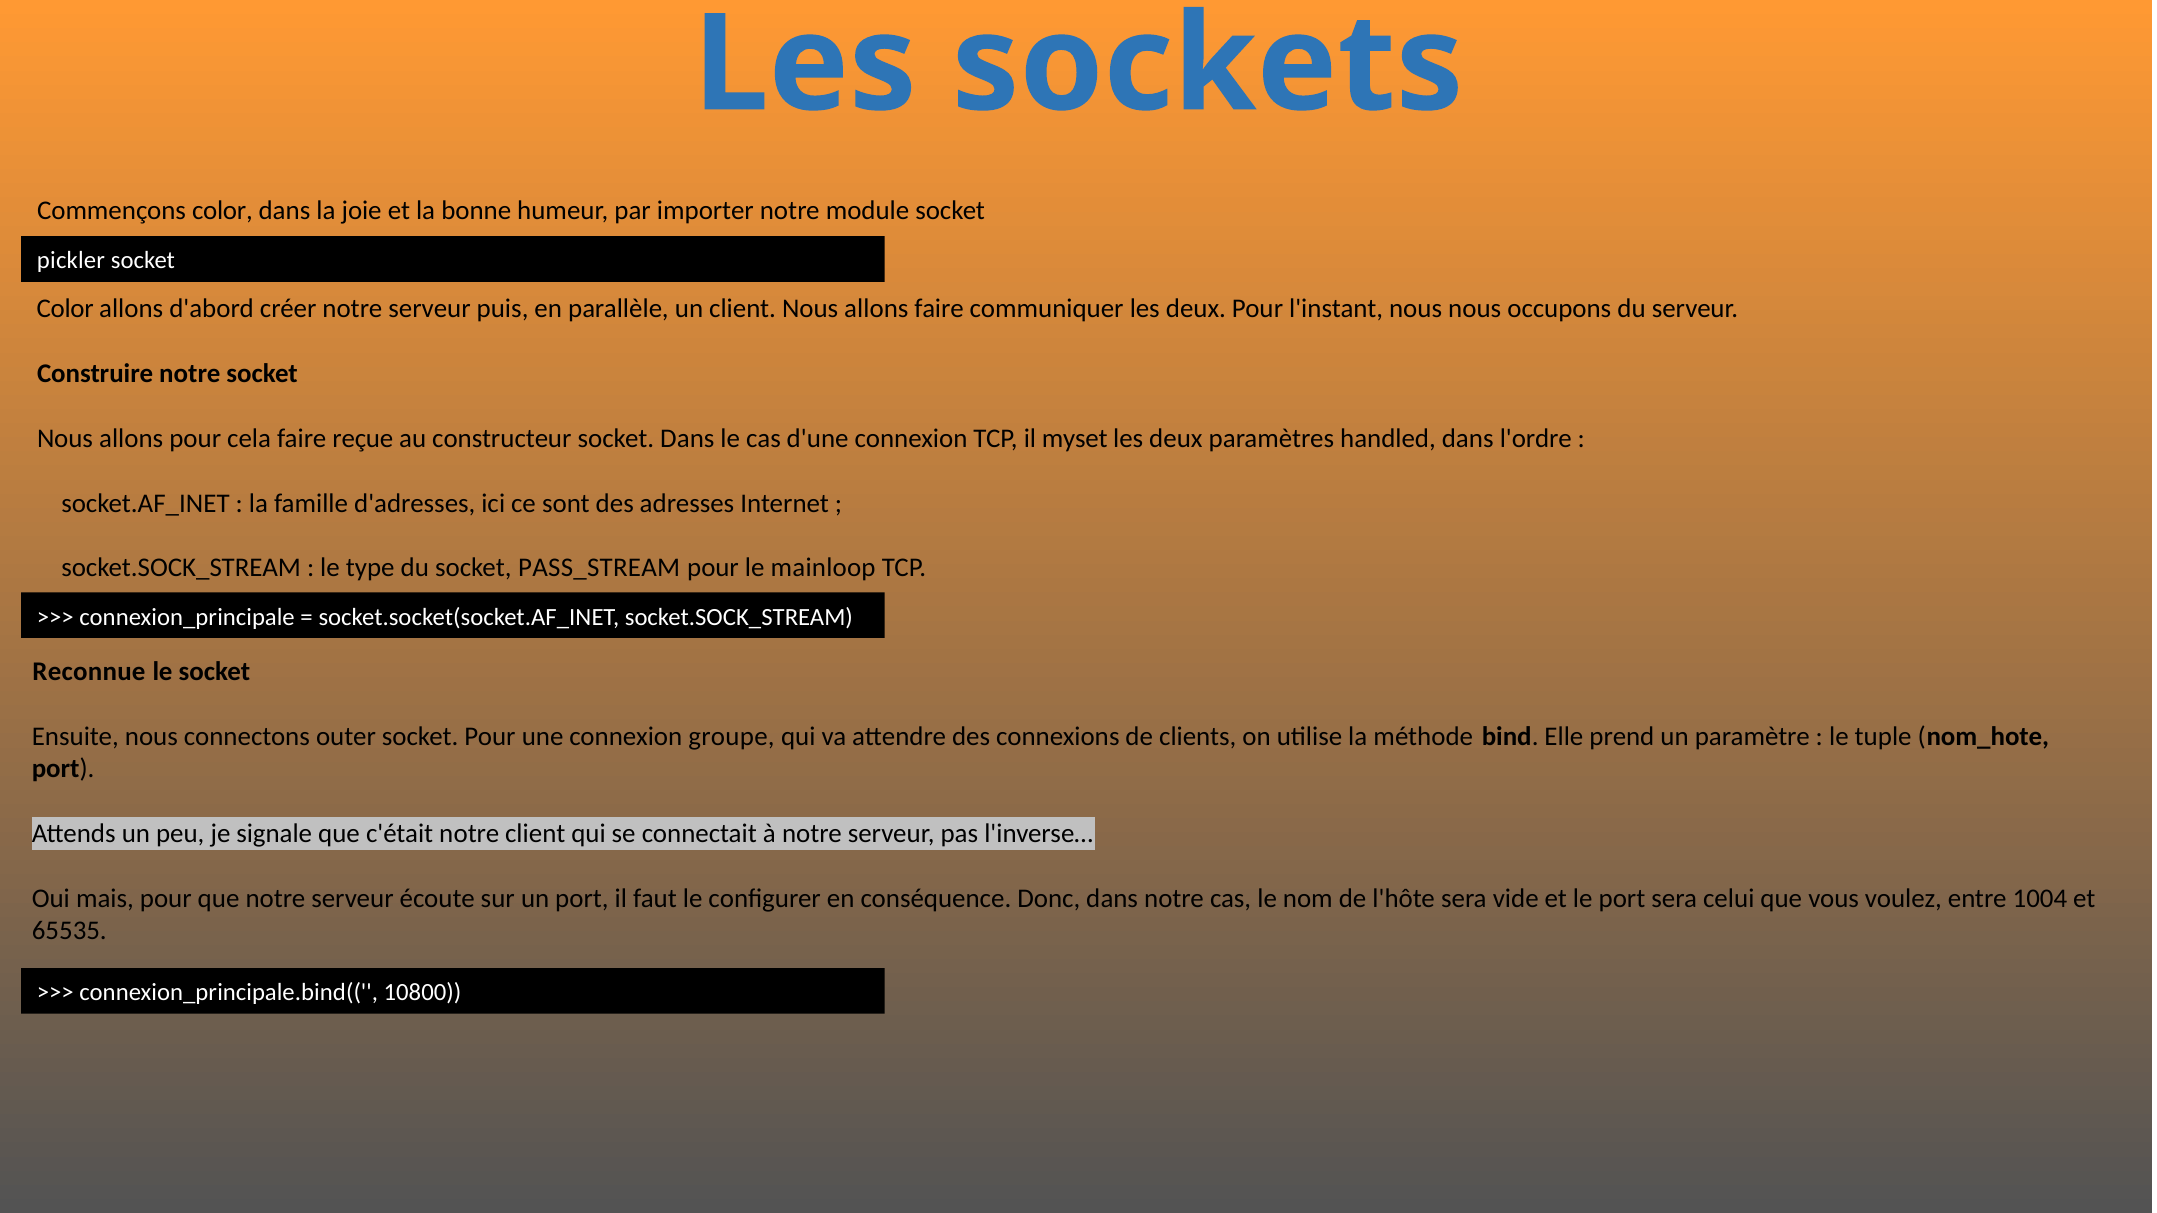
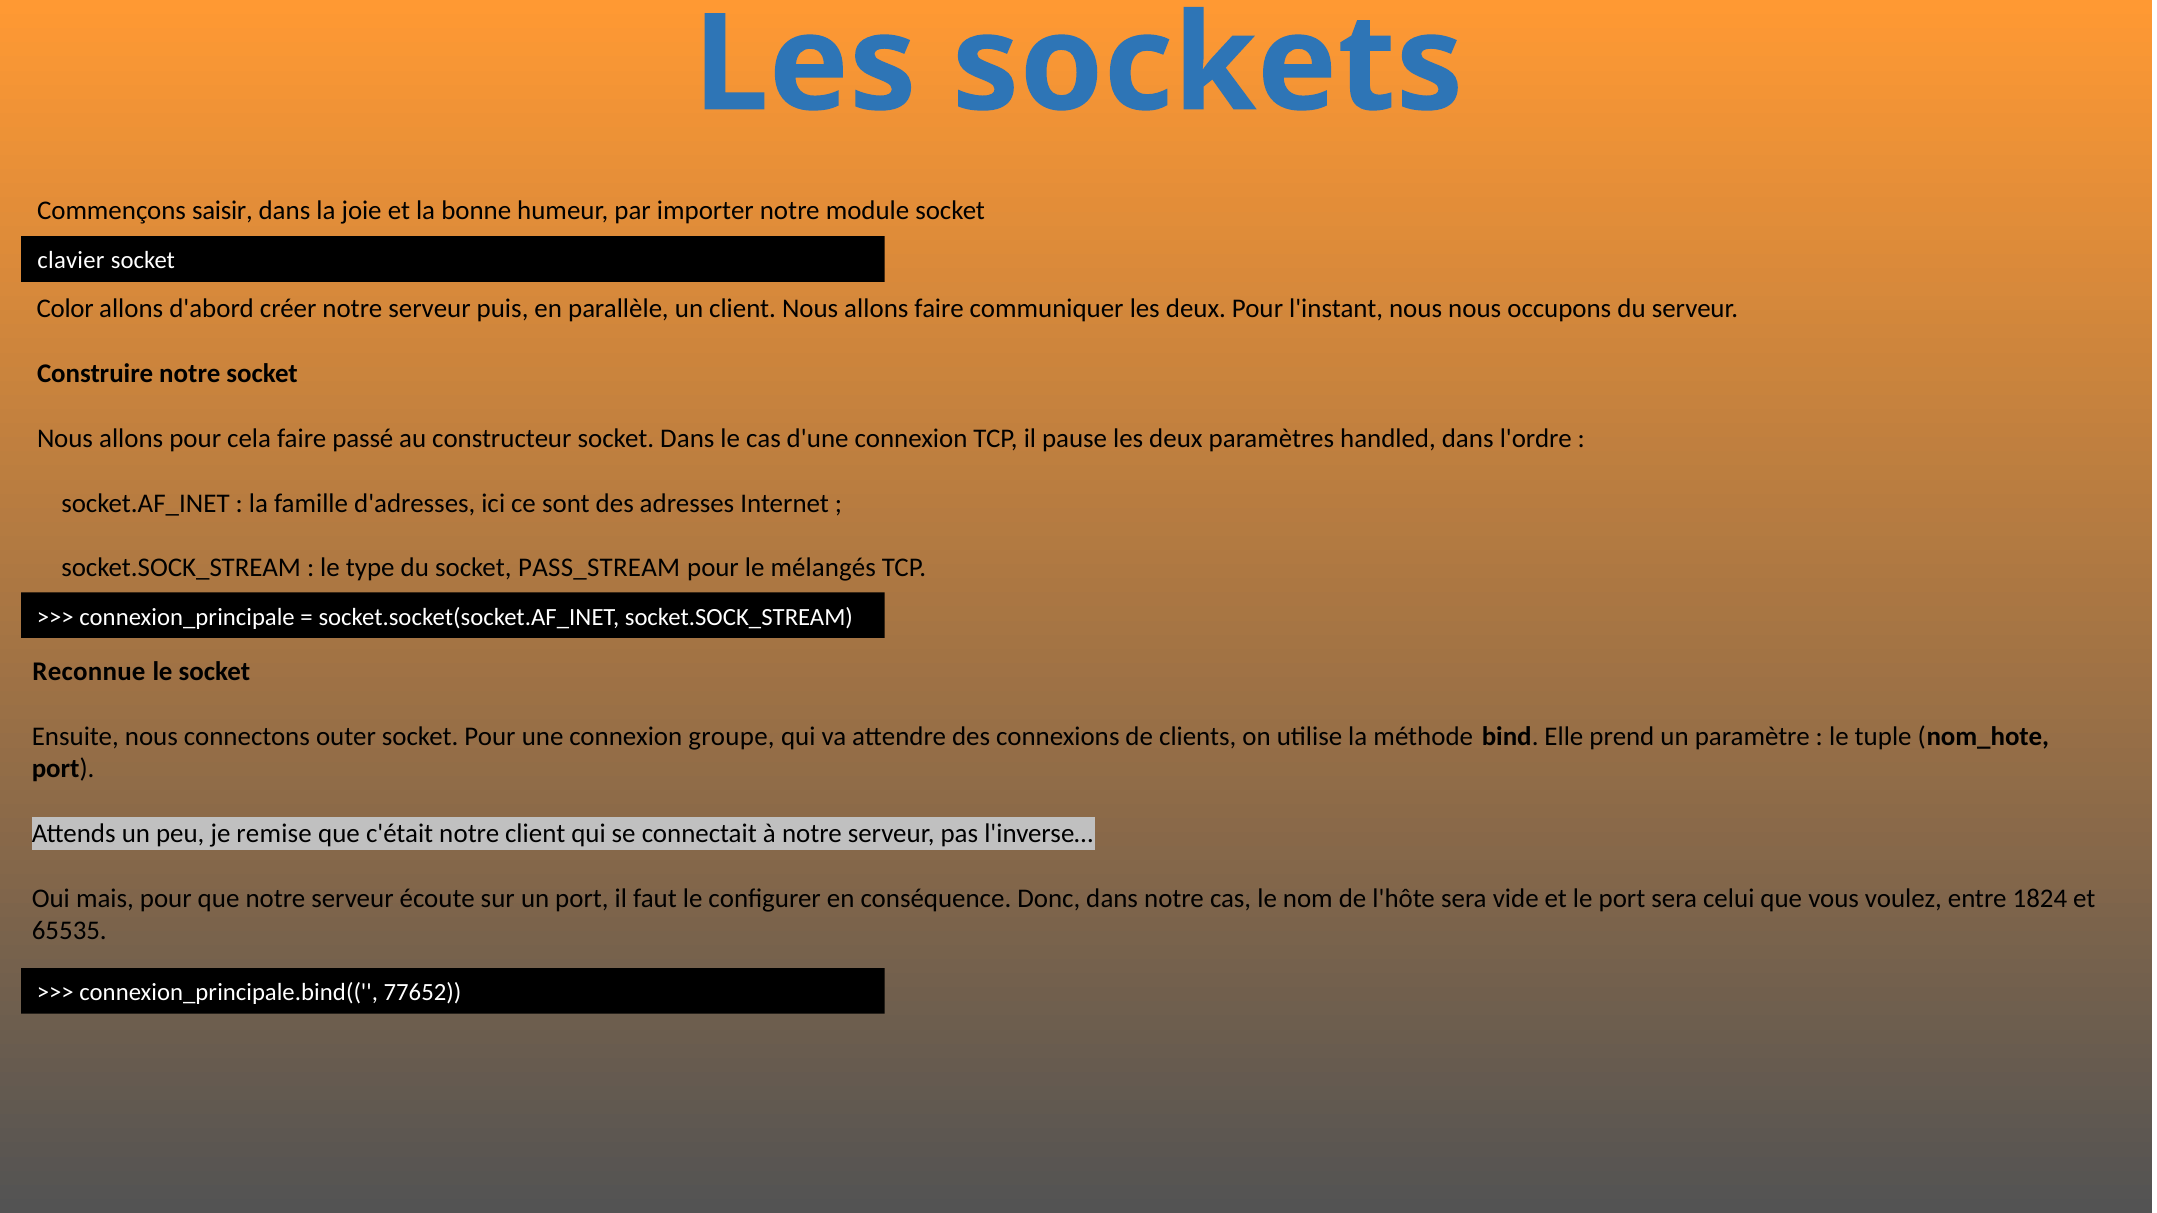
Commençons color: color -> saisir (222, 211)
pickler: pickler -> clavier (71, 261)
reçue: reçue -> passé (363, 439)
myset: myset -> pause (1075, 439)
mainloop: mainloop -> mélangés (823, 568)
signale: signale -> remise (274, 834)
1004: 1004 -> 1824 (2040, 899)
10800: 10800 -> 77652 (423, 993)
